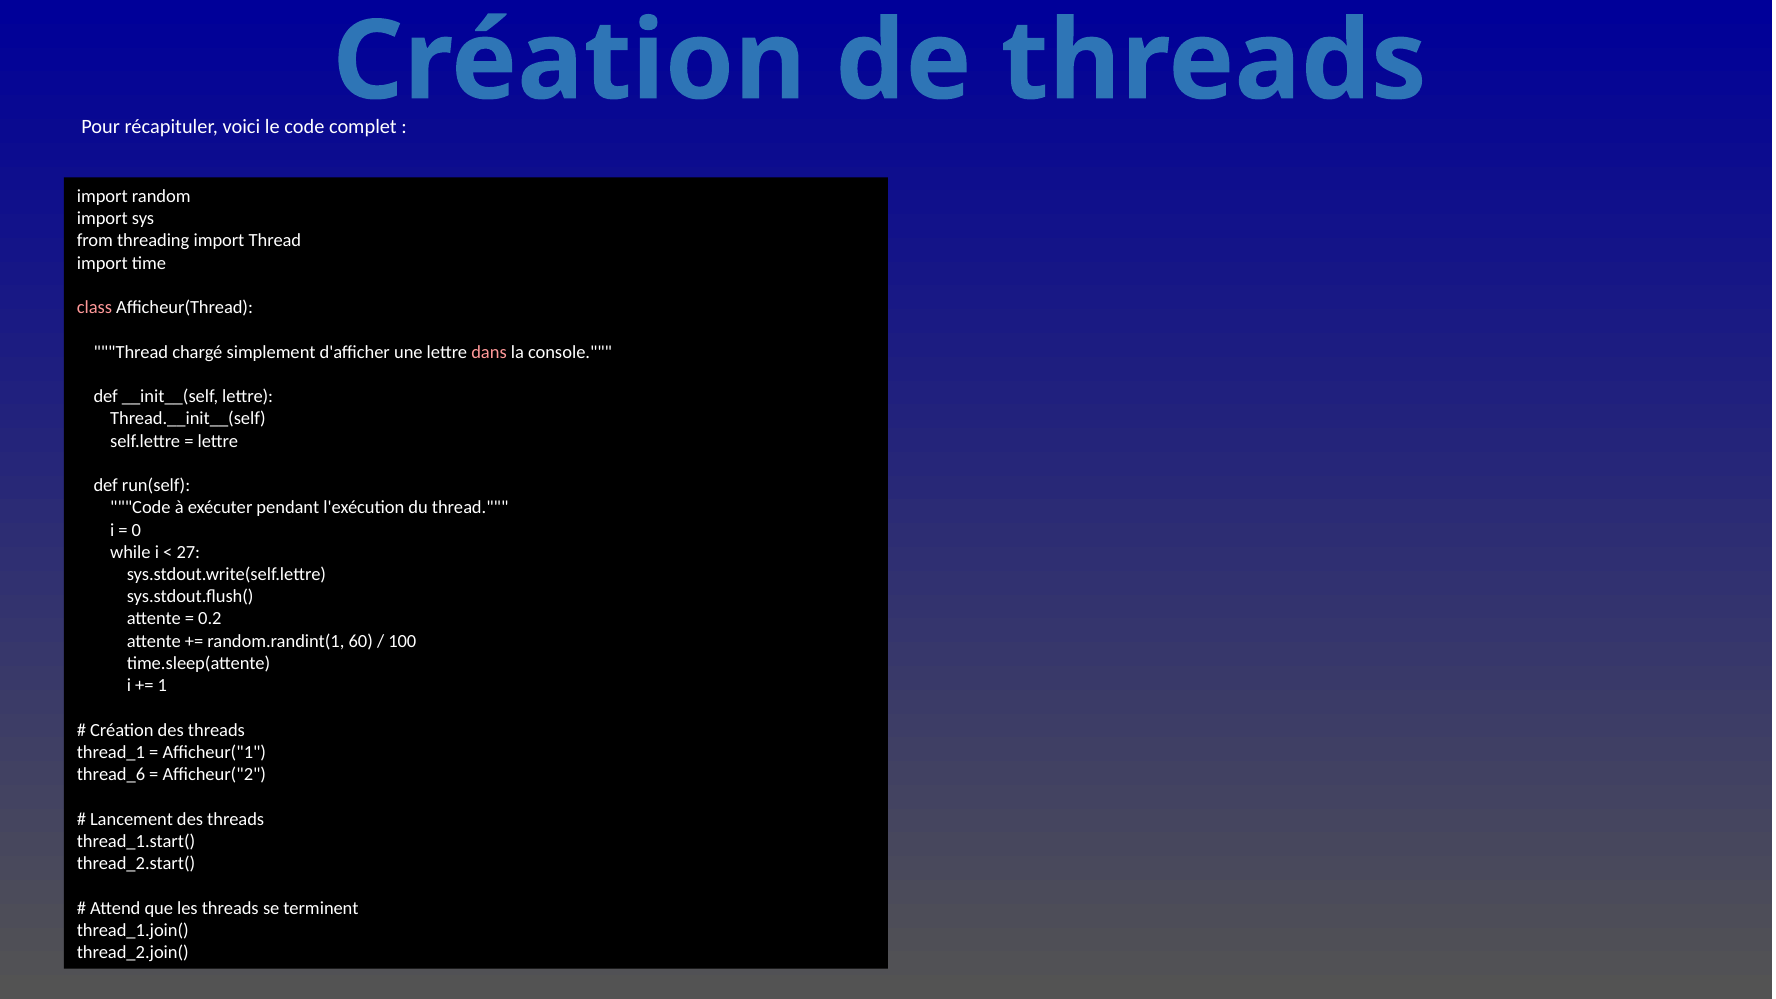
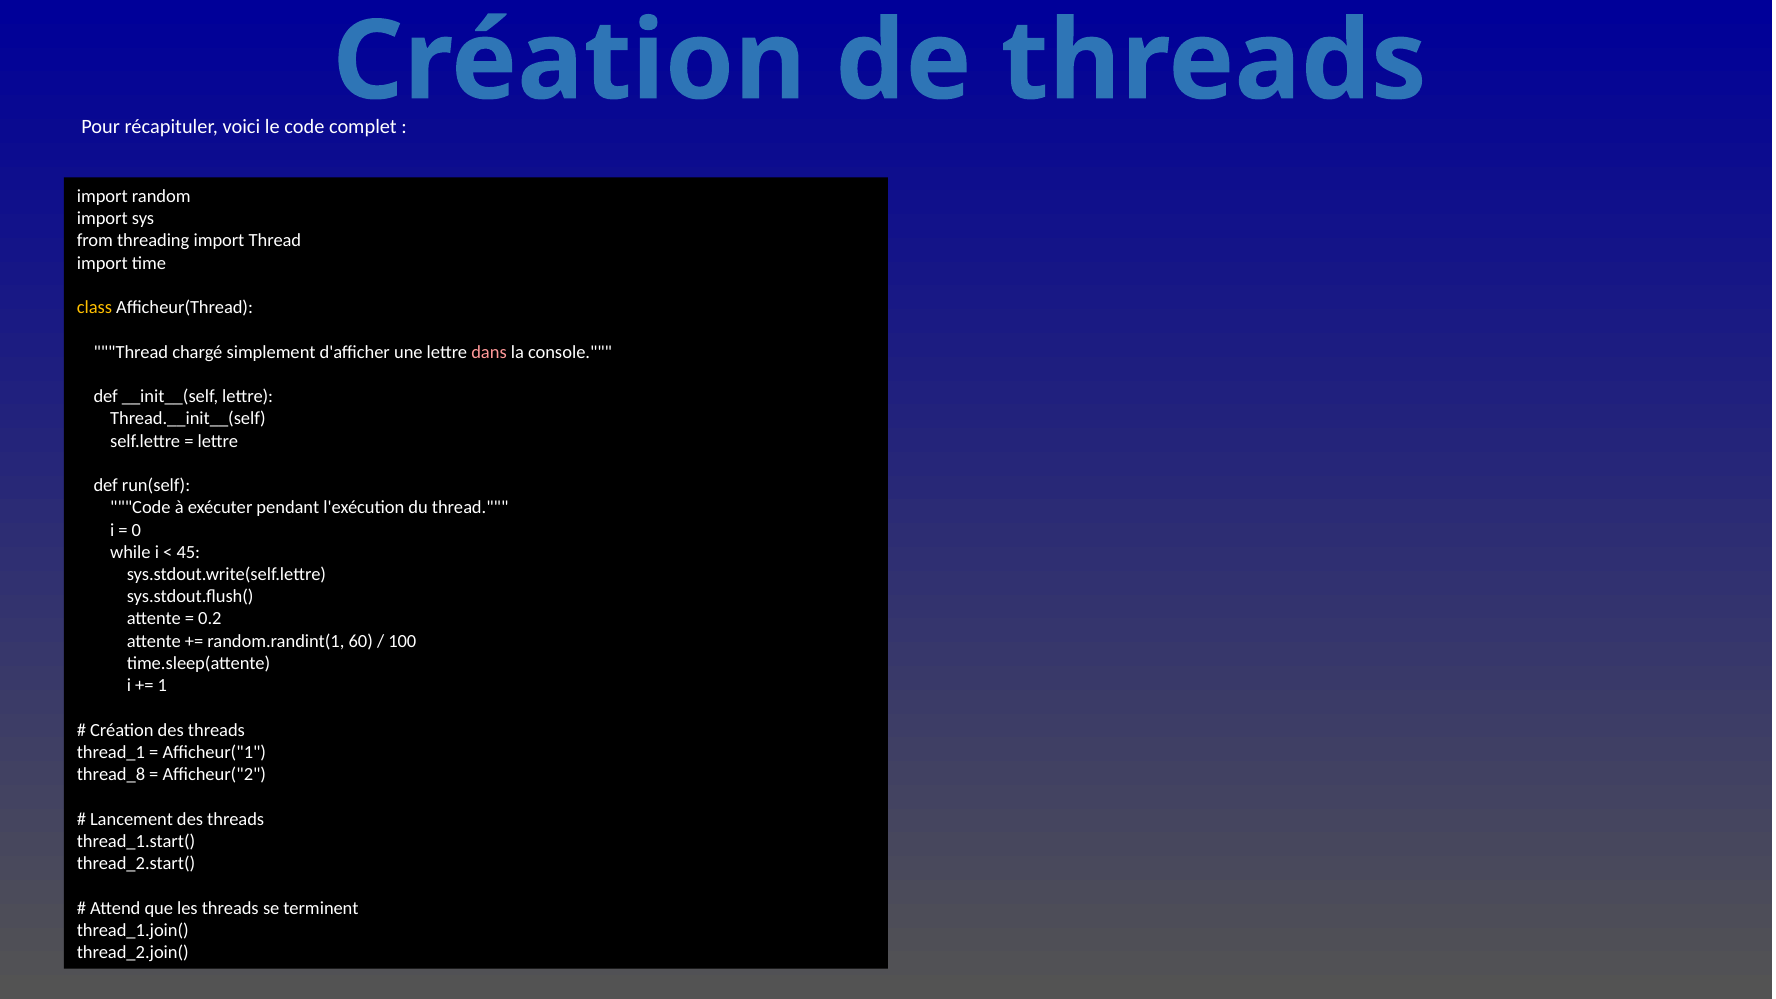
class colour: pink -> yellow (94, 308)
27: 27 -> 45 (188, 552)
thread_6: thread_6 -> thread_8 (111, 775)
